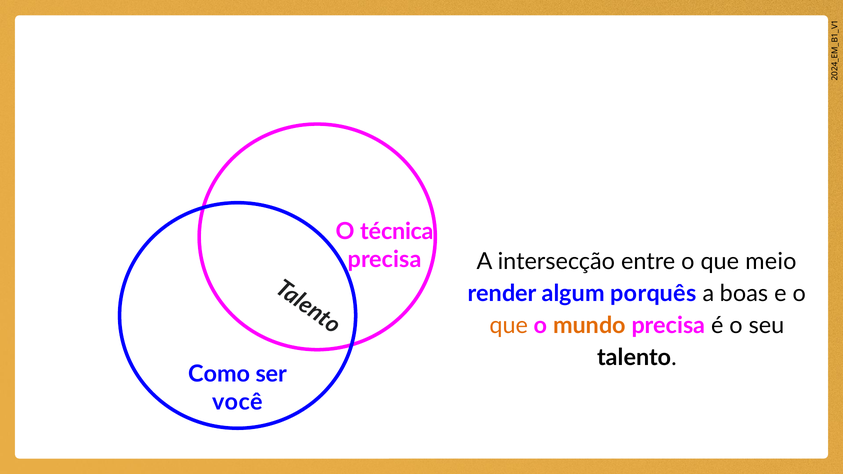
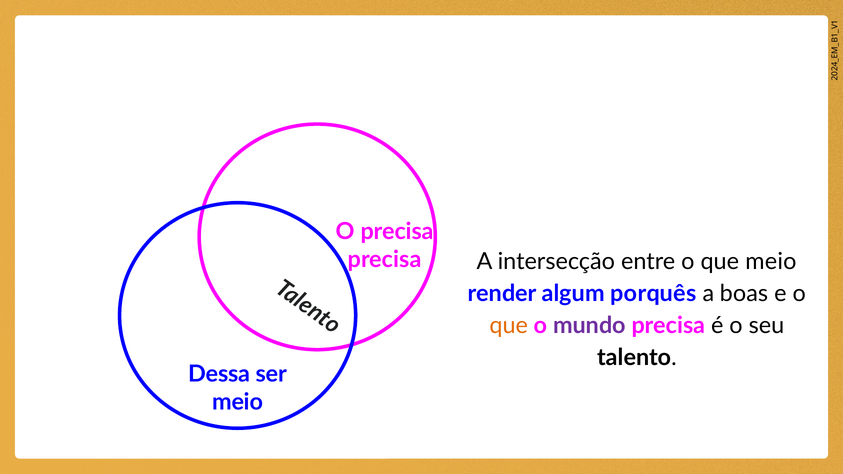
O técnica: técnica -> precisa (397, 231)
mundo colour: orange -> purple (589, 325)
Como: Como -> Dessa (219, 374)
você: você -> meio (238, 402)
